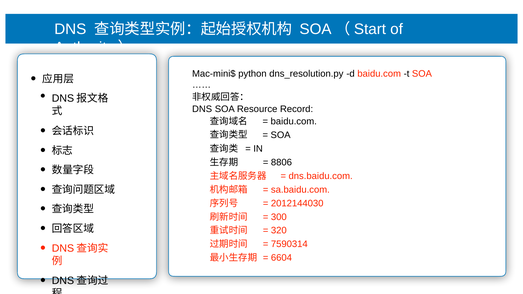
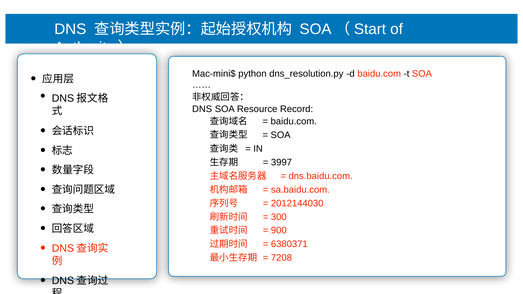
8806: 8806 -> 3997 (281, 162)
320: 320 -> 900 (279, 231)
7590314: 7590314 -> 6380371 (289, 244)
6604: 6604 -> 7208 (281, 258)
